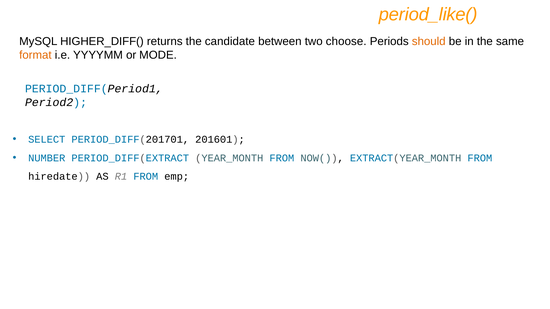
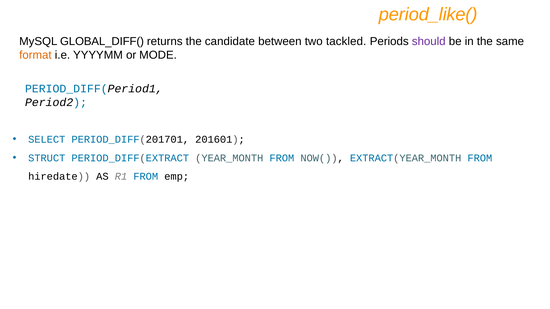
HIGHER_DIFF(: HIGHER_DIFF( -> GLOBAL_DIFF( (102, 41)
choose: choose -> tackled (346, 41)
should colour: orange -> purple (429, 41)
NUMBER: NUMBER -> STRUCT (47, 158)
